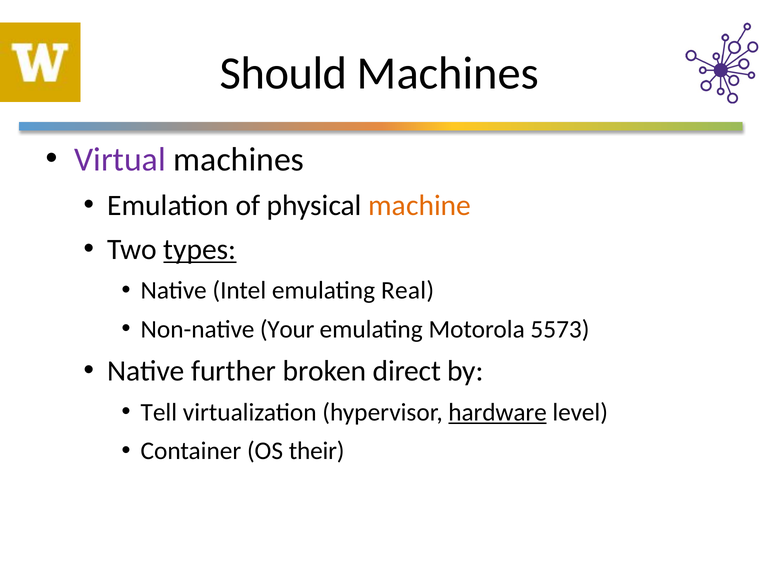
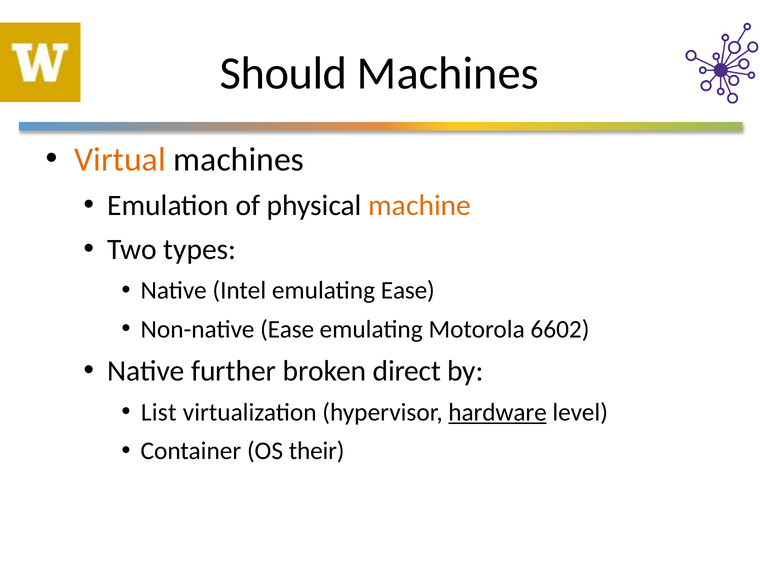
Virtual colour: purple -> orange (120, 159)
types underline: present -> none (200, 250)
emulating Real: Real -> Ease (408, 291)
Non-native Your: Your -> Ease (287, 329)
5573: 5573 -> 6602 (560, 329)
Tell: Tell -> List (159, 412)
